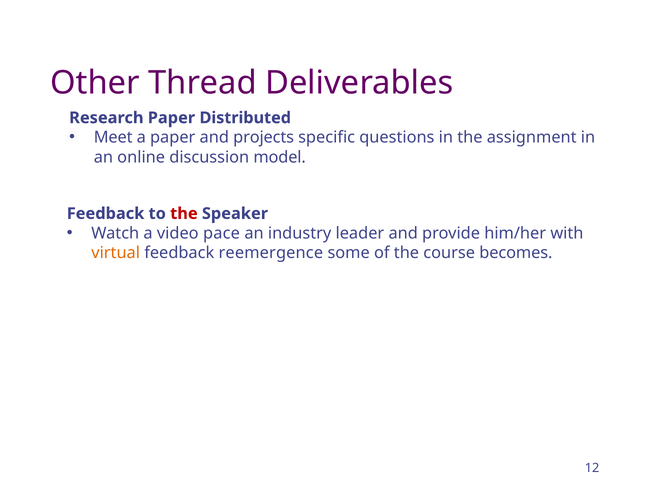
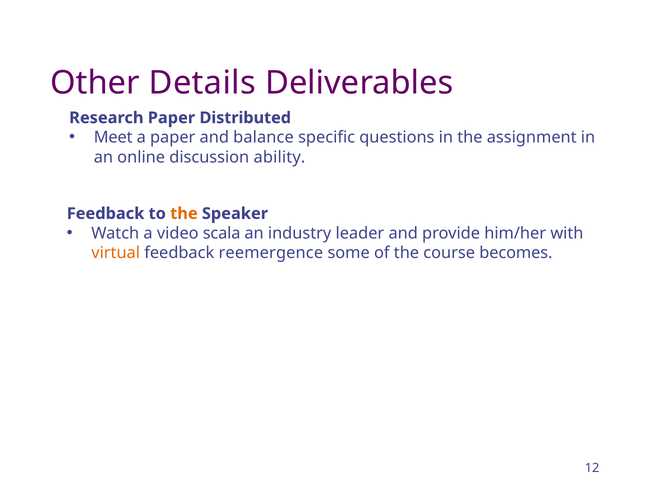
Thread: Thread -> Details (202, 83)
projects: projects -> balance (264, 138)
model: model -> ability (279, 157)
the colour: red -> orange (184, 214)
pace: pace -> scala (222, 233)
